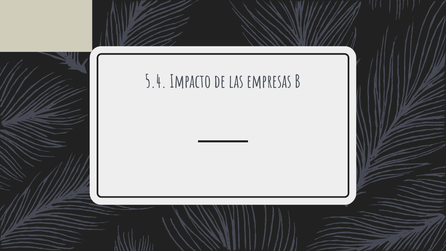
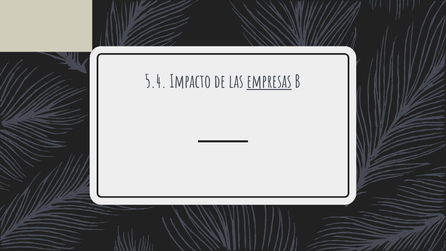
empresas underline: none -> present (269, 82)
